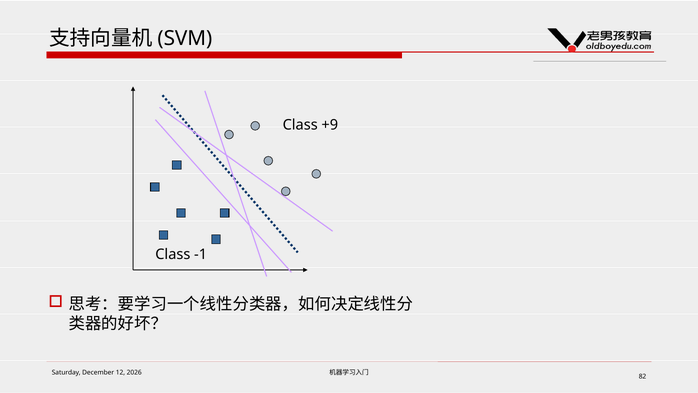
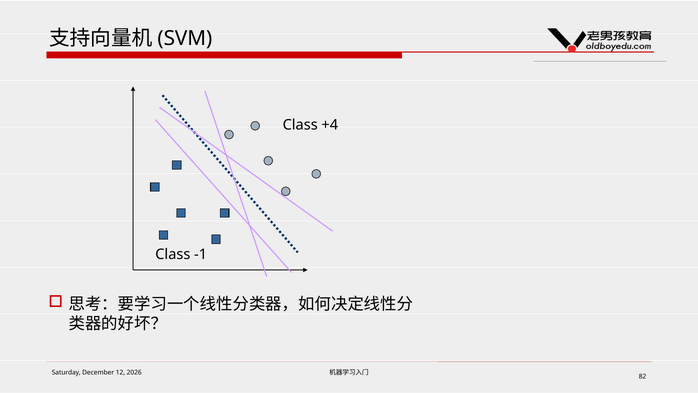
+9: +9 -> +4 (330, 125)
